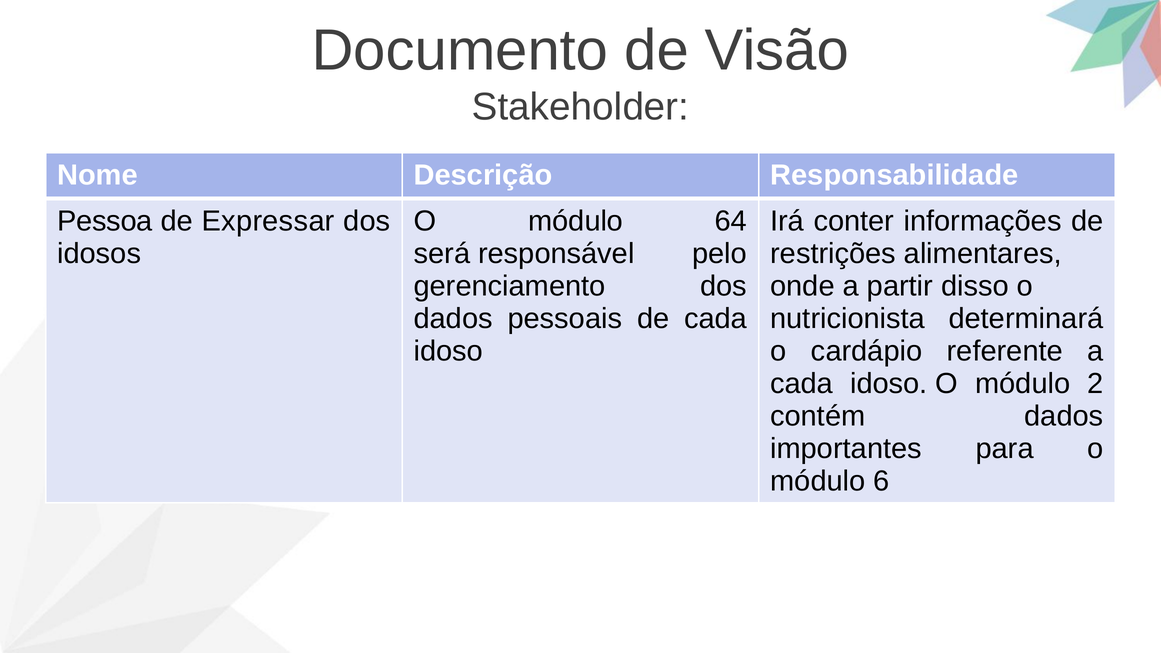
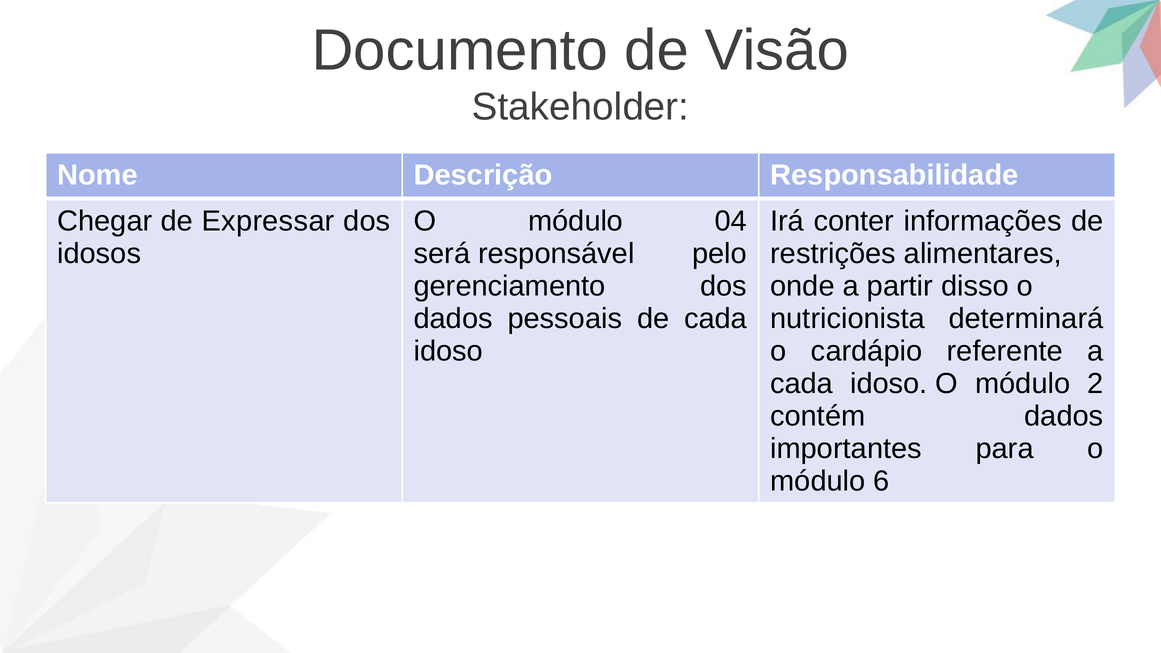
Pessoa: Pessoa -> Chegar (105, 221)
64: 64 -> 04 (731, 221)
